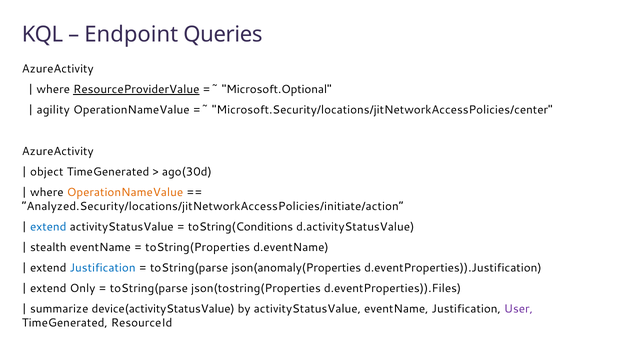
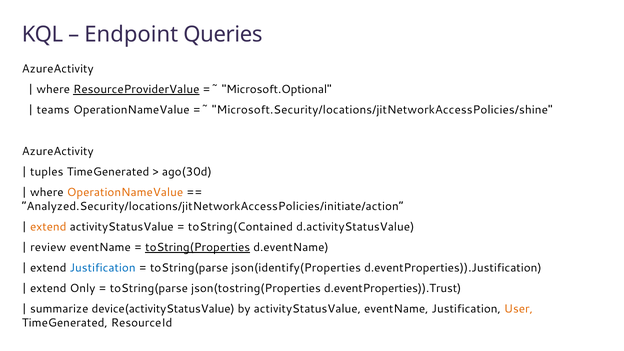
agility: agility -> teams (53, 110)
Microsoft.Security/locations/jitNetworkAccessPolicies/center: Microsoft.Security/locations/jitNetworkAccessPolicies/center -> Microsoft.Security/locations/jitNetworkAccessPolicies/shine (382, 110)
object: object -> tuples (47, 172)
extend colour: blue -> orange (48, 227)
toString(Conditions: toString(Conditions -> toString(Contained (240, 227)
stealth: stealth -> review (48, 247)
toString(Properties underline: none -> present (198, 247)
json(anomaly(Properties: json(anomaly(Properties -> json(identify(Properties (296, 268)
d.eventProperties)).Files: d.eventProperties)).Files -> d.eventProperties)).Trust (393, 288)
User colour: purple -> orange (518, 309)
